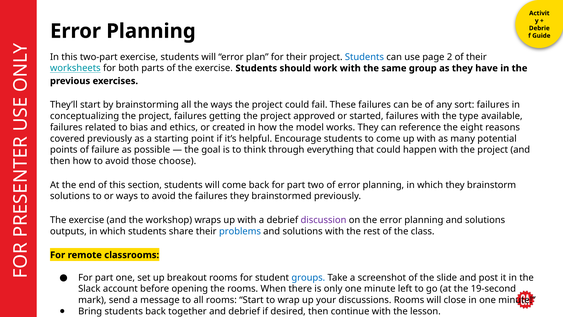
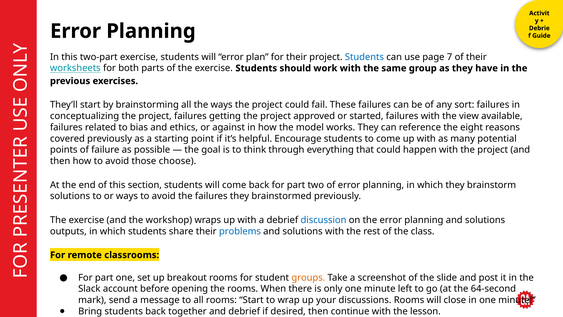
2: 2 -> 7 (450, 57)
type: type -> view (469, 116)
created: created -> against (229, 127)
discussion colour: purple -> blue (323, 220)
groups colour: blue -> orange (308, 277)
19-second: 19-second -> 64-second (493, 289)
